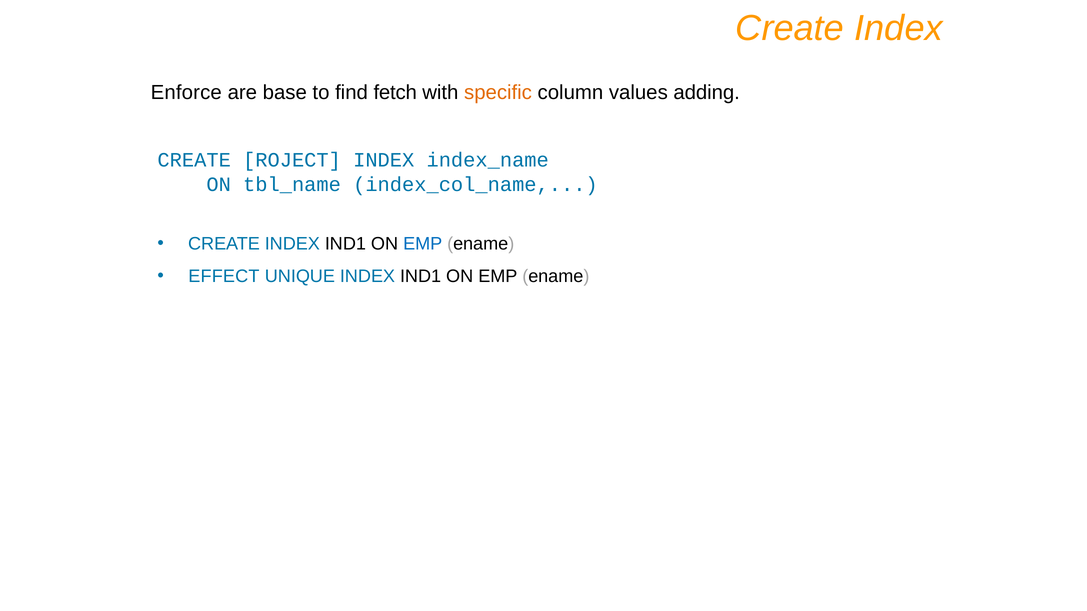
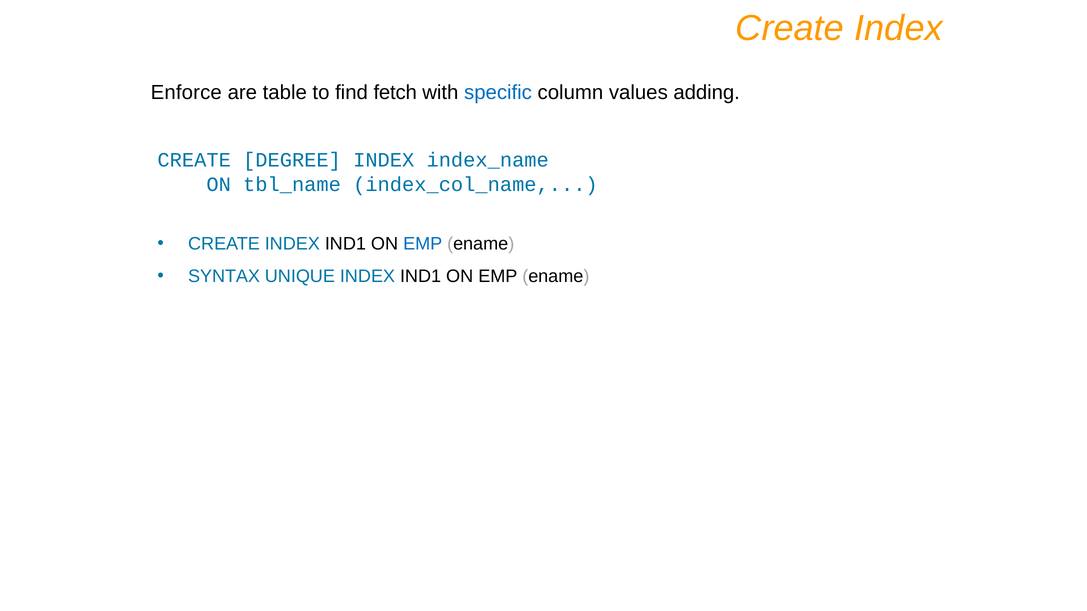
base: base -> table (285, 92)
specific colour: orange -> blue (498, 92)
ROJECT: ROJECT -> DEGREE (292, 160)
EFFECT: EFFECT -> SYNTAX (224, 277)
